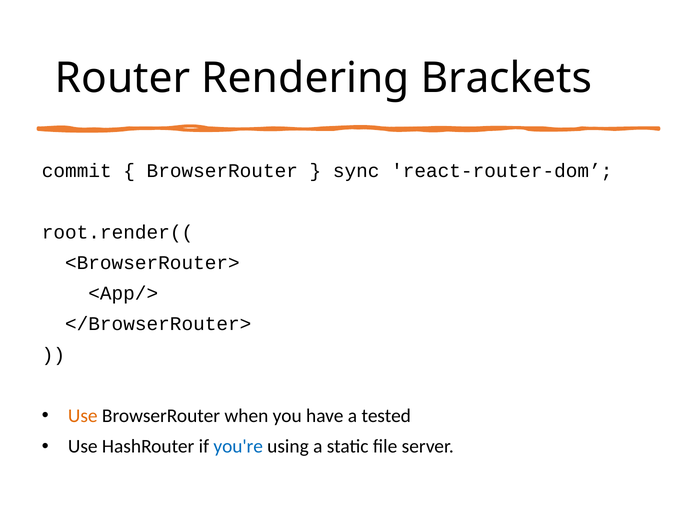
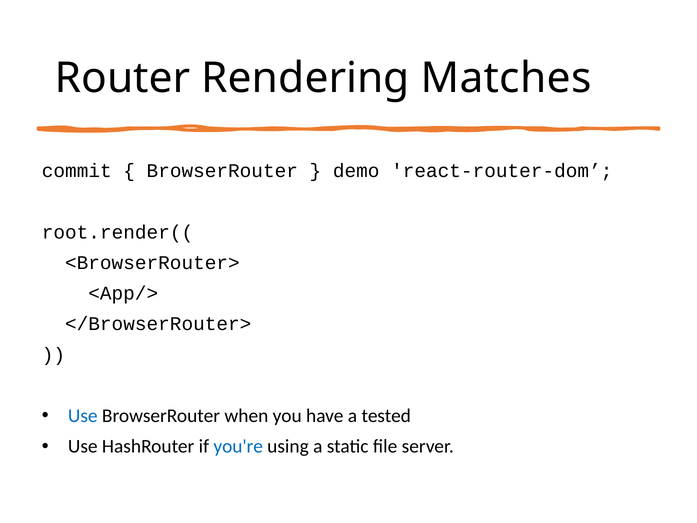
Brackets: Brackets -> Matches (506, 78)
sync: sync -> demo (356, 171)
Use colour: orange -> blue (83, 416)
